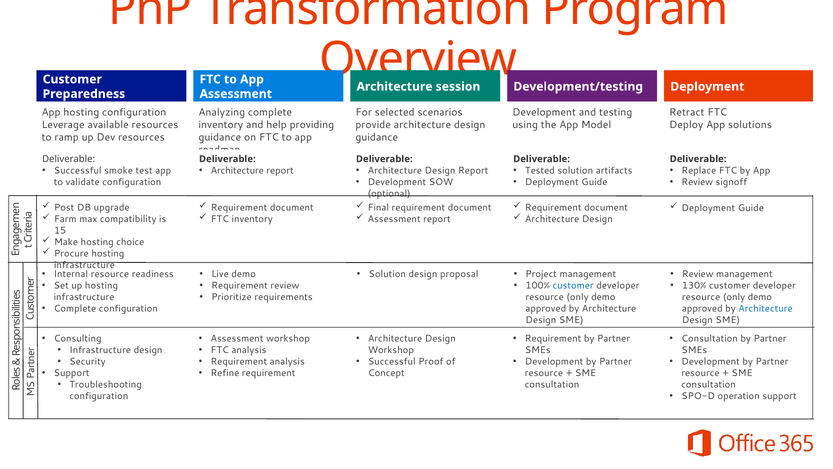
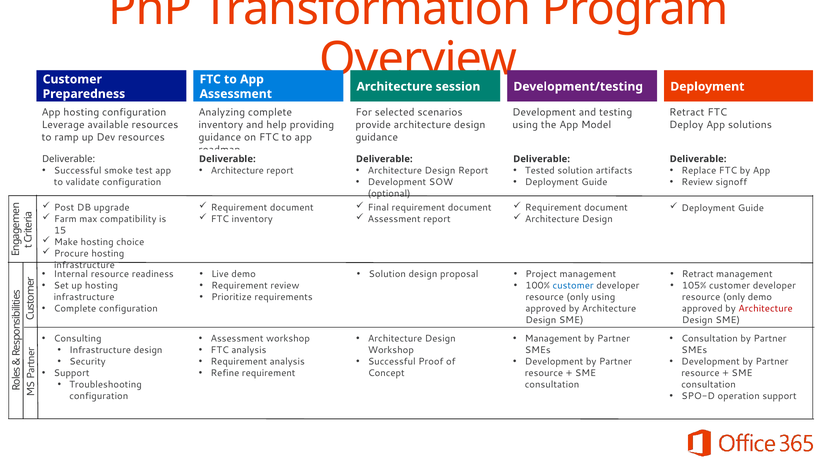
Review: Review -> Retract (698, 274)
130%: 130% -> 105% (694, 285)
demo: demo -> using (603, 297)
Architecture colour: blue -> red (766, 308)
Requirement: Requirement -> Management (553, 339)
